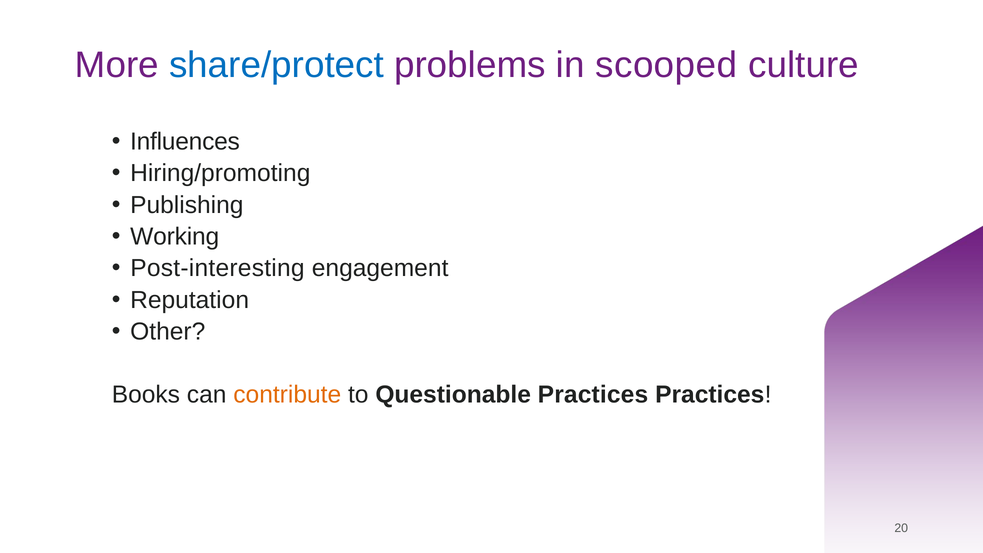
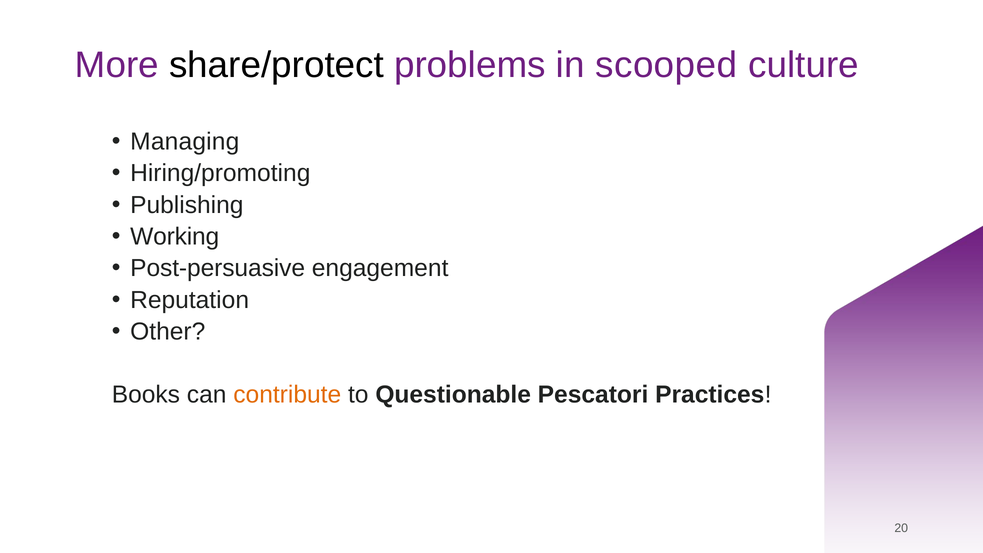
share/protect colour: blue -> black (276, 65)
Influences: Influences -> Managing (185, 142)
Post-interesting: Post-interesting -> Post-persuasive (218, 268)
Questionable Practices: Practices -> Pescatori (593, 395)
